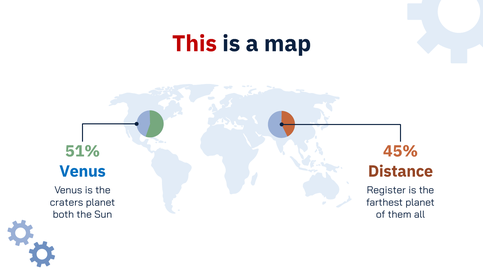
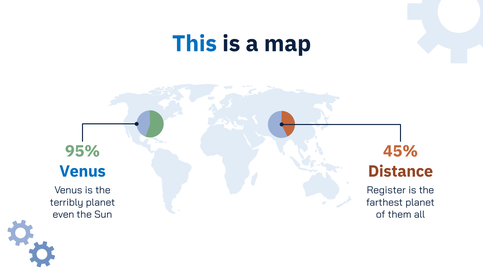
This colour: red -> blue (194, 44)
51%: 51% -> 95% (83, 151)
craters: craters -> terribly (67, 202)
both: both -> even (63, 214)
